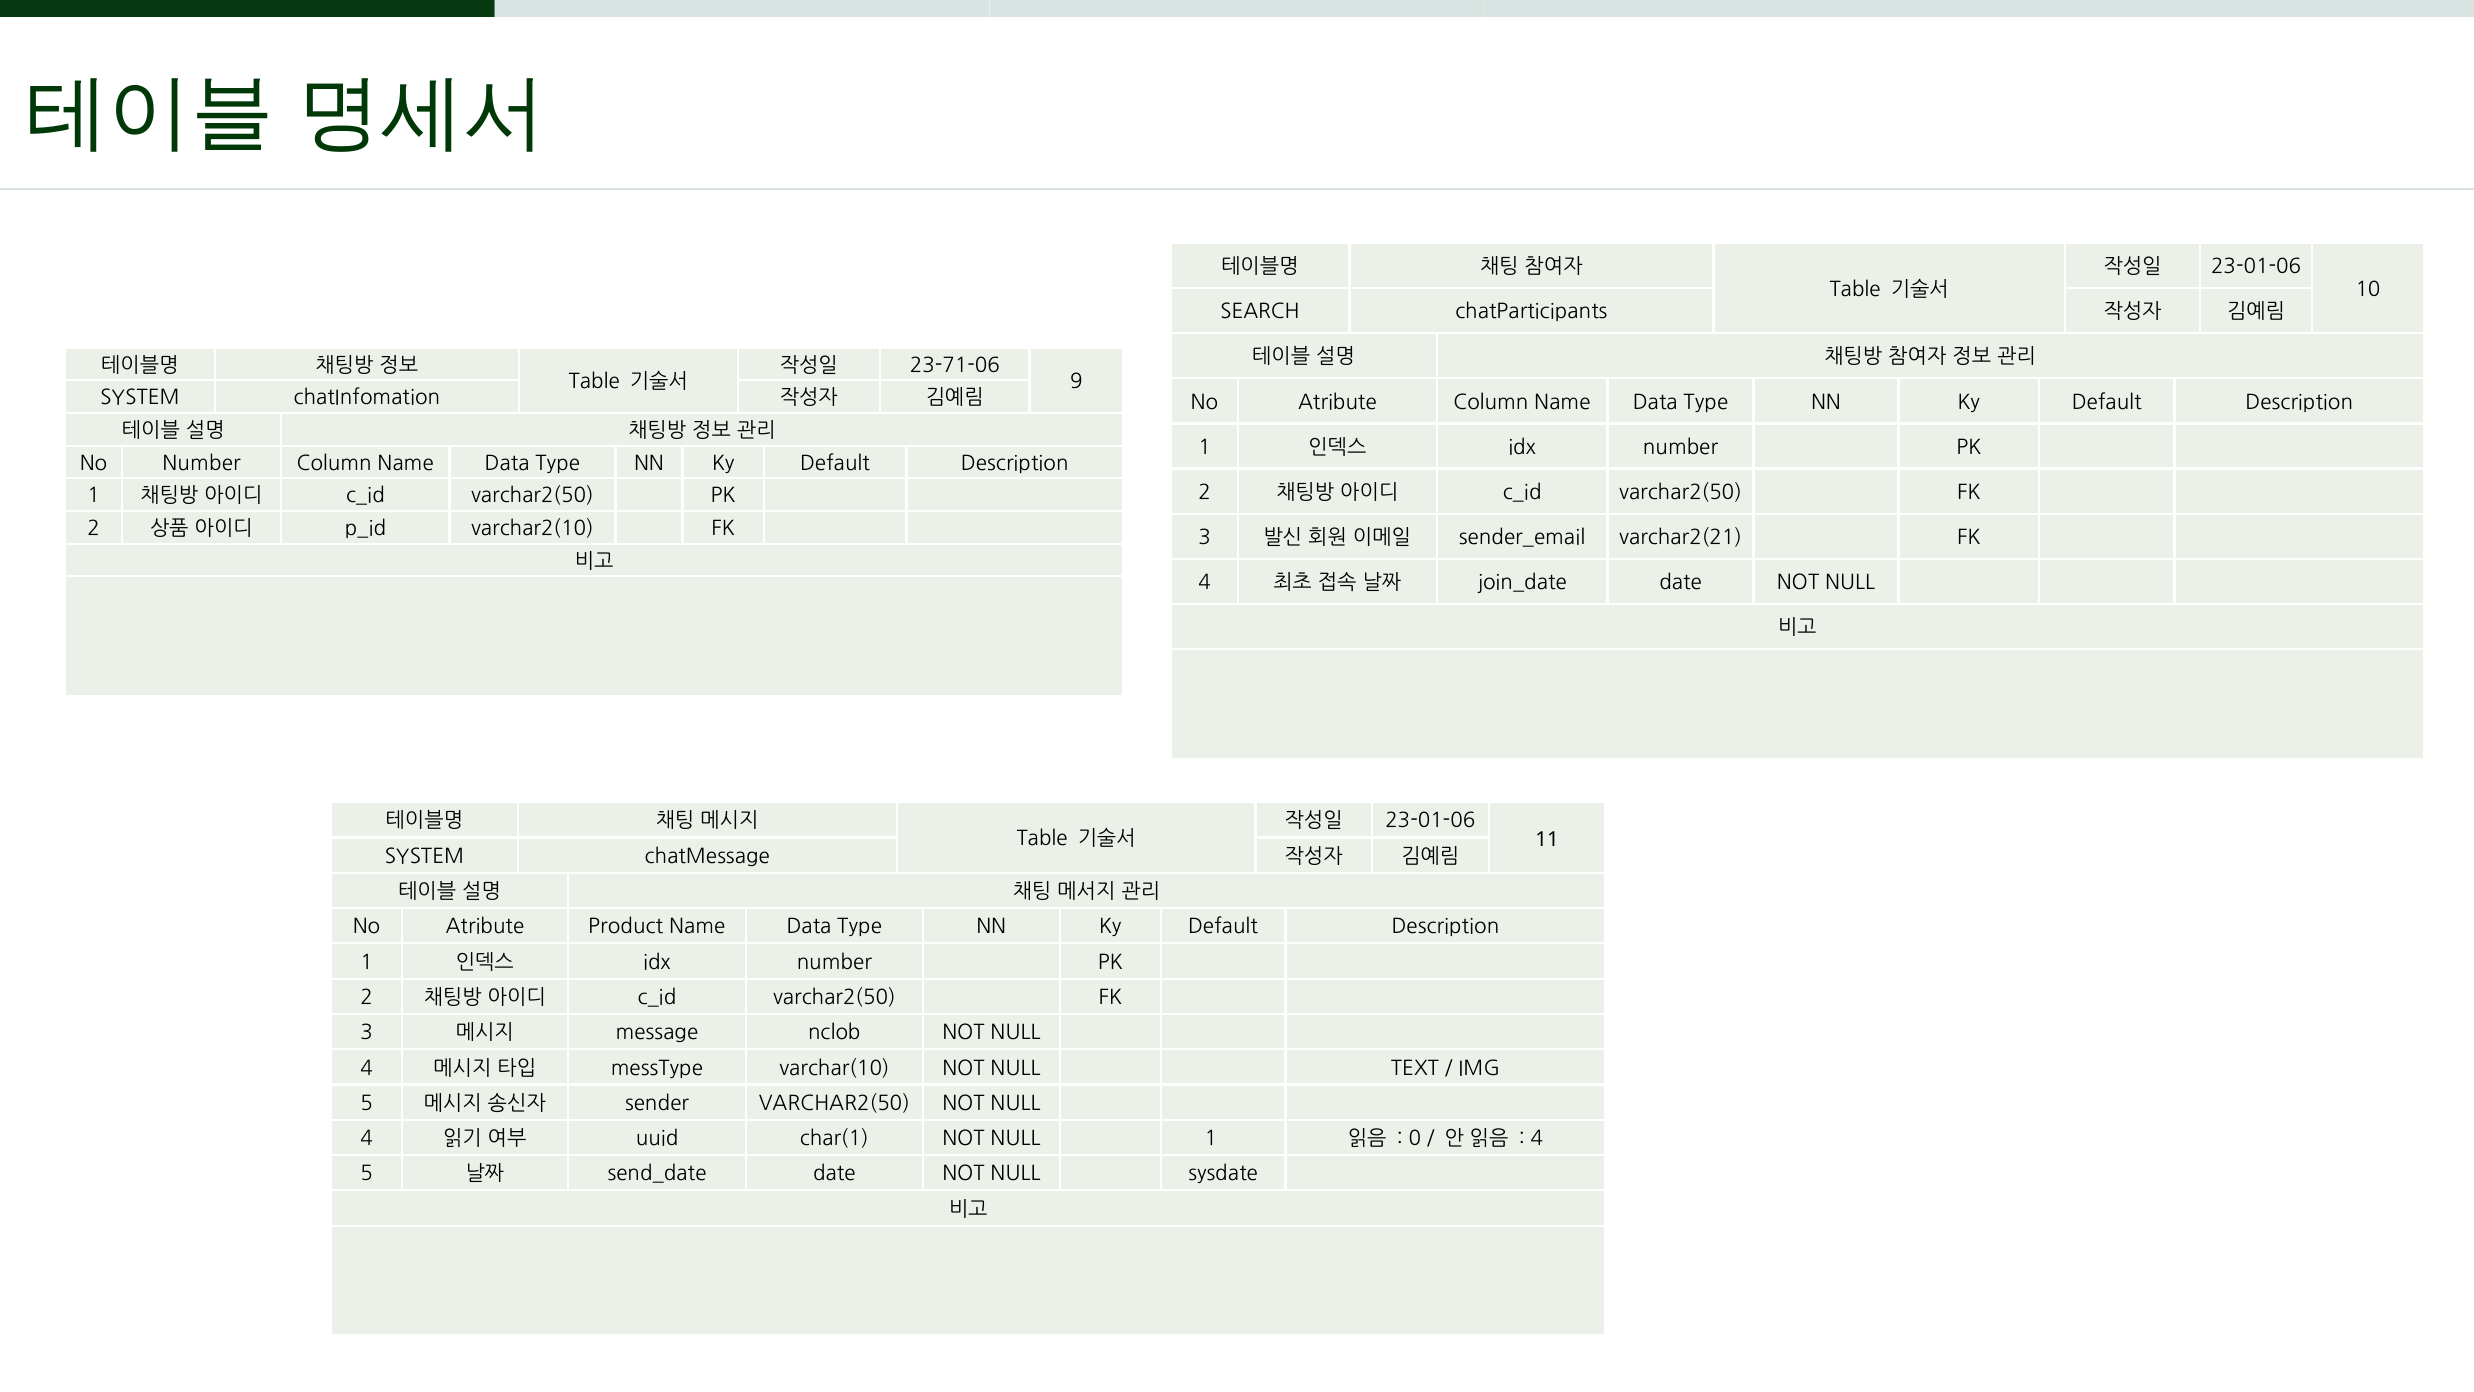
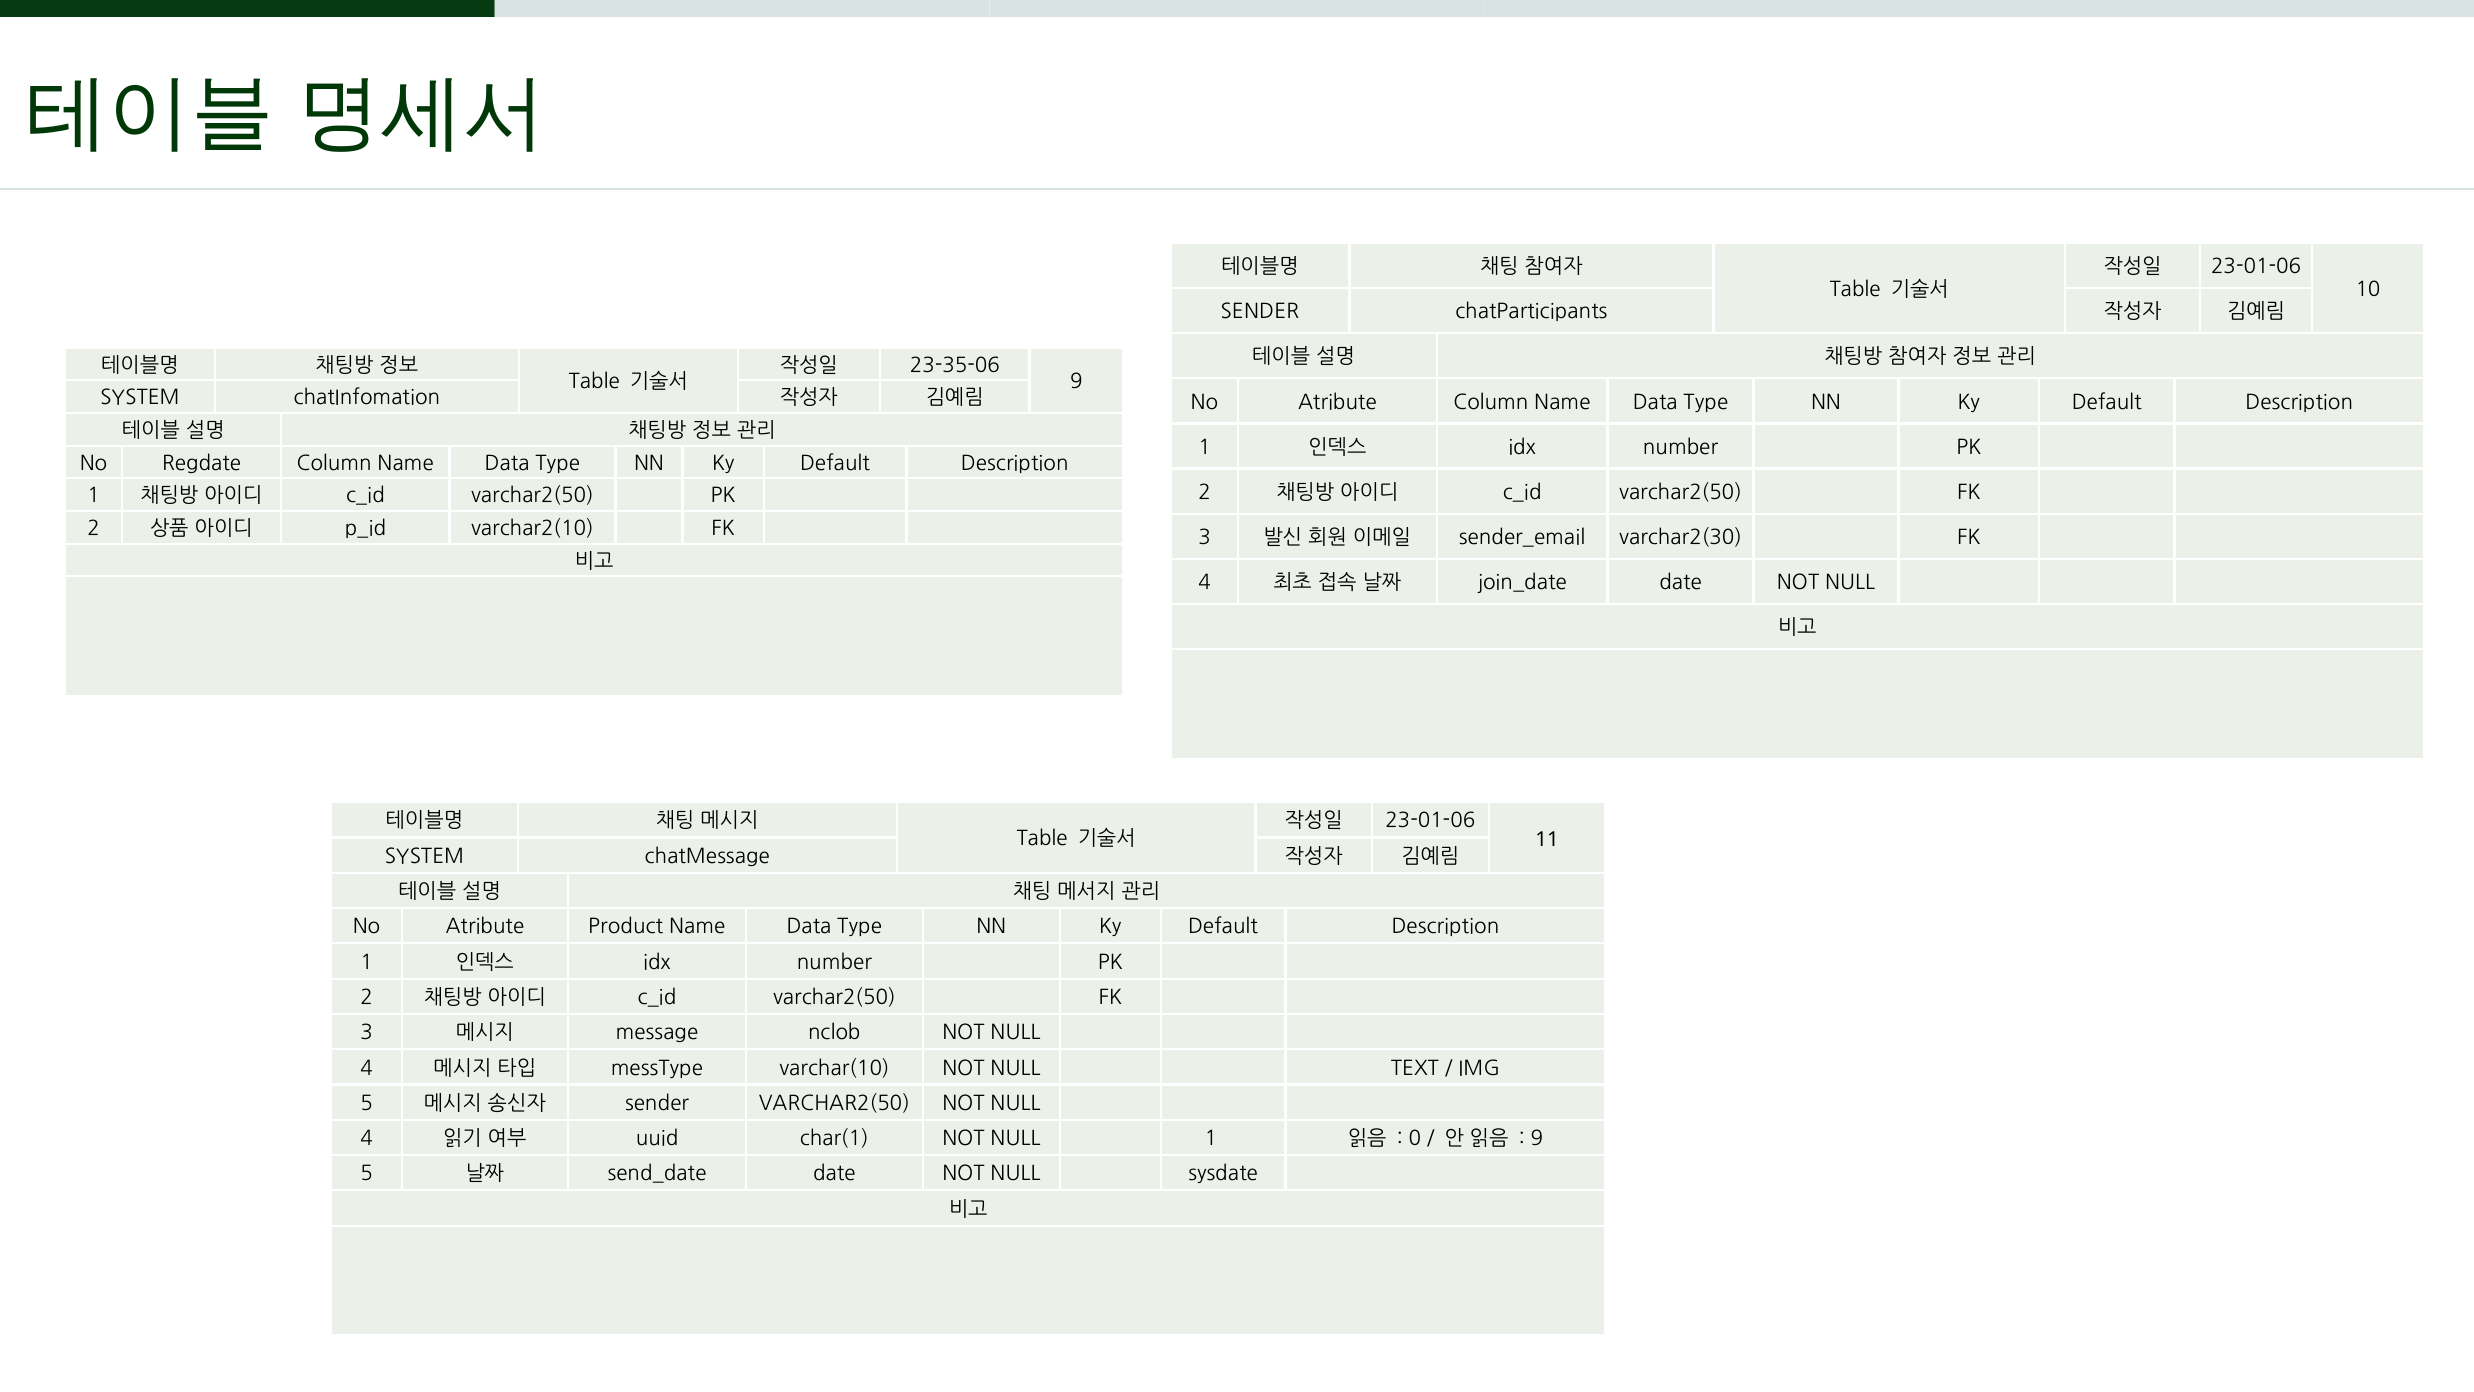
SEARCH: SEARCH -> SENDER (1260, 312)
23-71-06: 23-71-06 -> 23-35-06 (955, 365)
No Number: Number -> Regdate (202, 463)
varchar2(21: varchar2(21 -> varchar2(30 (1680, 537)
4: 4 -> 9 (1537, 1138)
